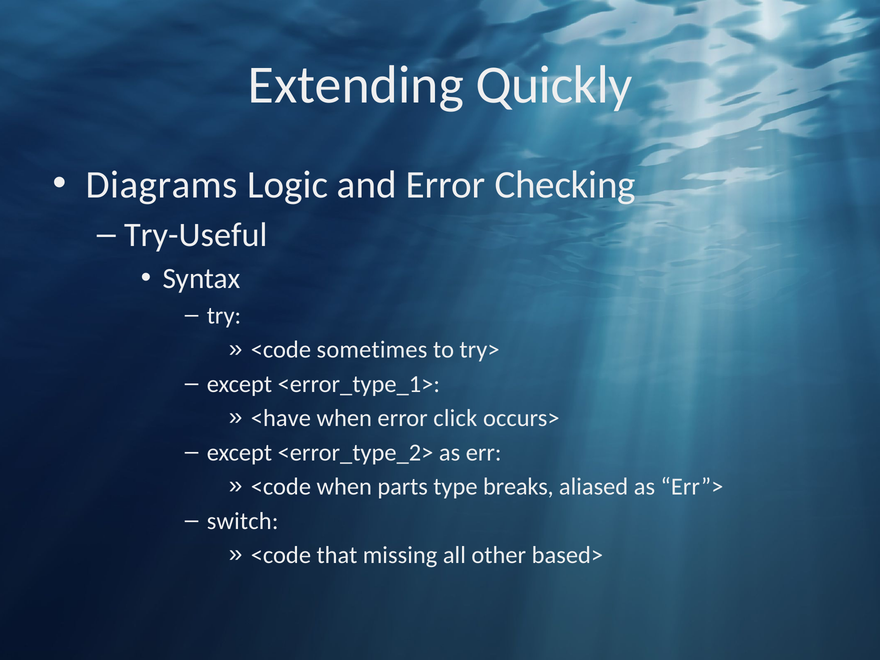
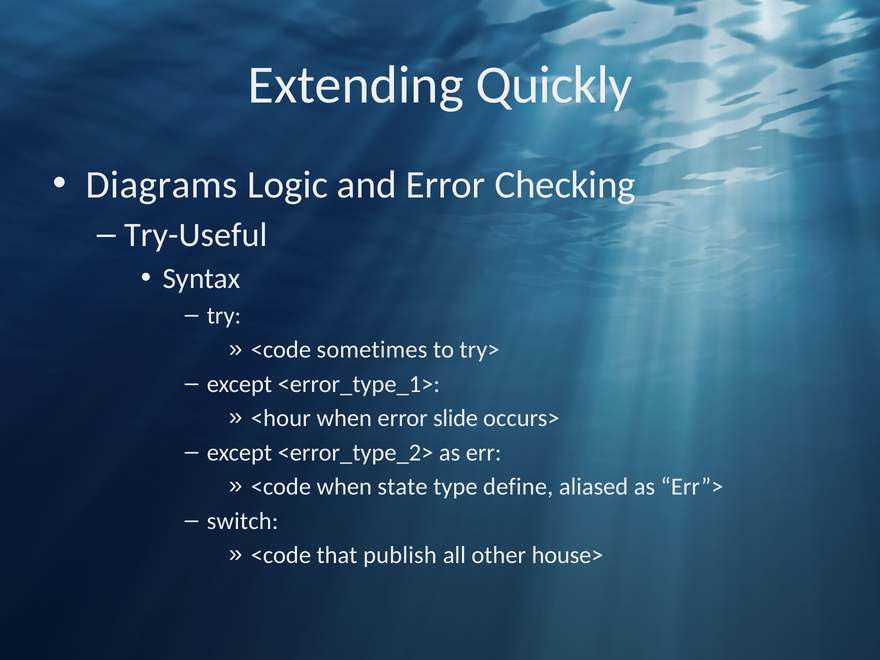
<have: <have -> <hour (281, 418)
click: click -> slide (456, 418)
parts: parts -> state (403, 487)
breaks: breaks -> define (518, 487)
missing: missing -> publish (400, 555)
based>: based> -> house> (568, 555)
